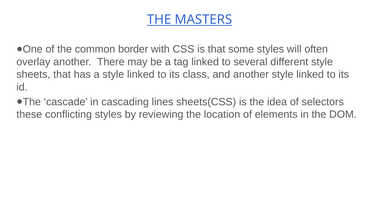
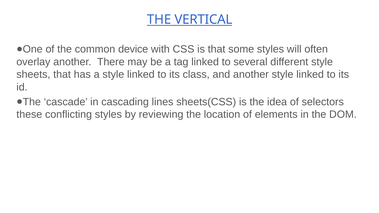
MASTERS: MASTERS -> VERTICAL (203, 19)
border: border -> device (133, 49)
